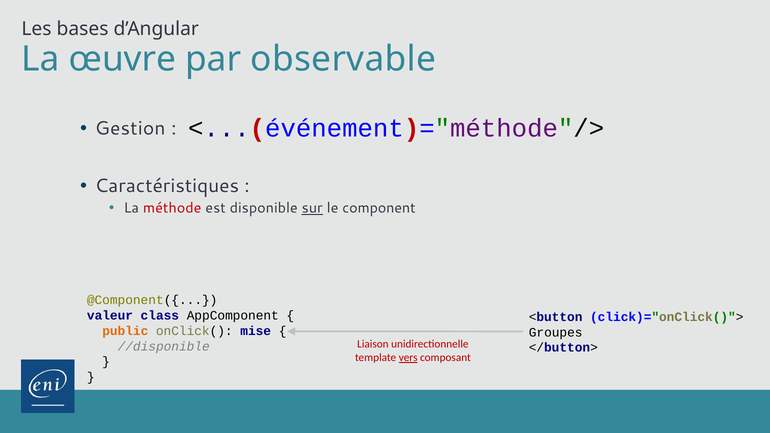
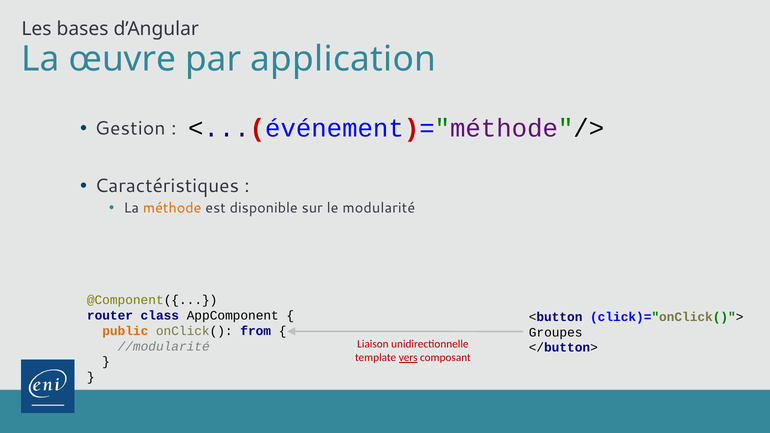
observable: observable -> application (343, 59)
méthode colour: red -> orange (172, 208)
sur underline: present -> none (312, 208)
component: component -> modularité (379, 208)
valeur: valeur -> router (110, 316)
mise: mise -> from (256, 331)
//disponible: //disponible -> //modularité (164, 346)
